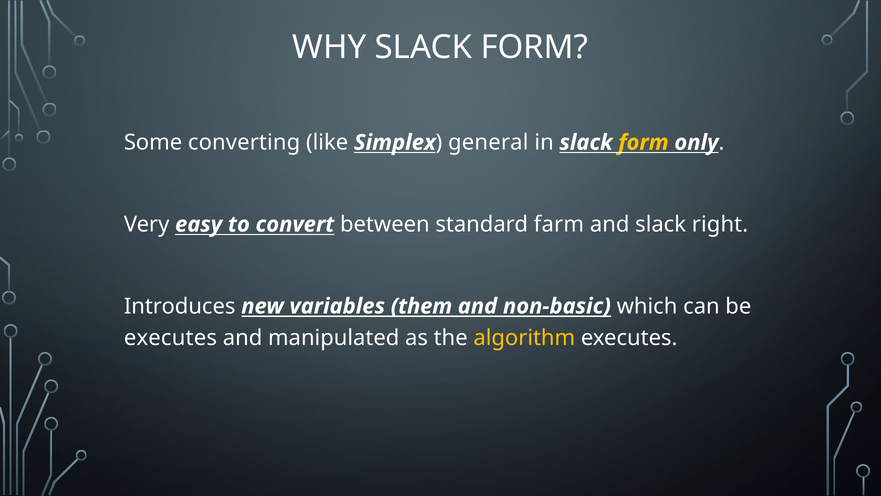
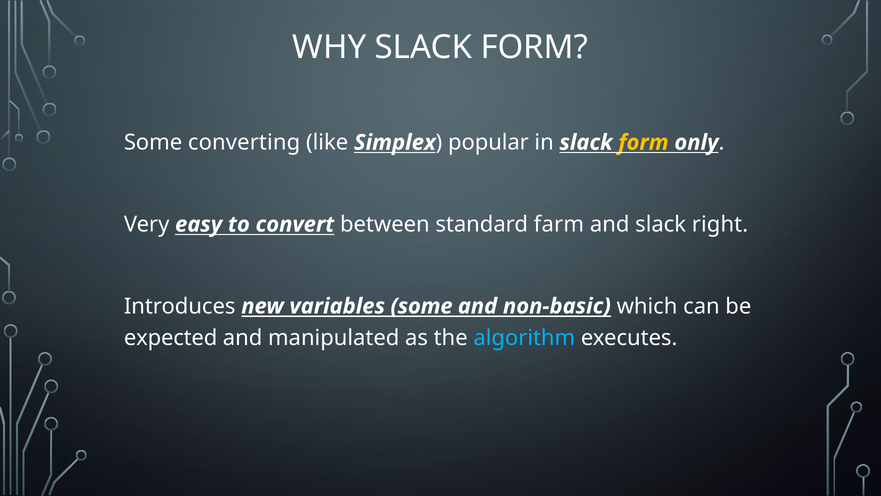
general: general -> popular (488, 142)
variables them: them -> some (422, 306)
executes: executes -> expected (171, 338)
algorithm colour: yellow -> light blue (524, 338)
